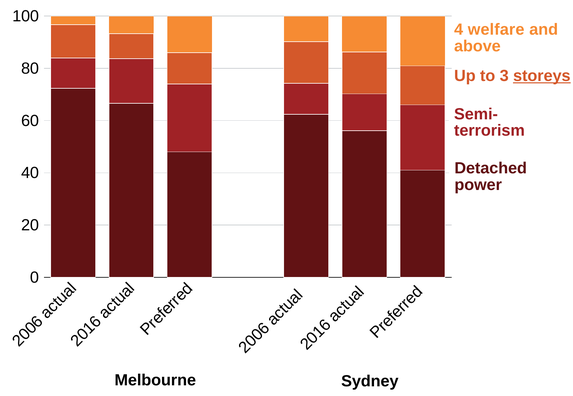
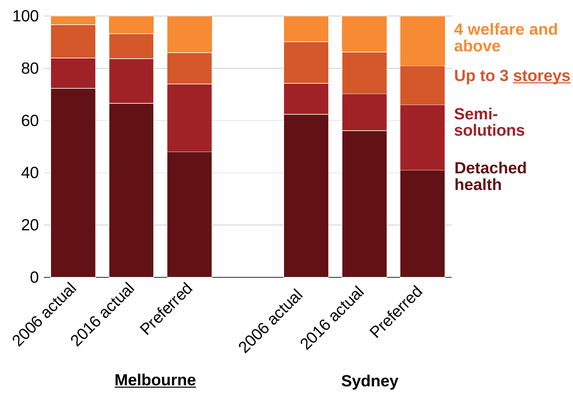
terrorism: terrorism -> solutions (489, 131)
power: power -> health (478, 185)
Melbourne underline: none -> present (155, 381)
